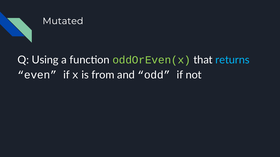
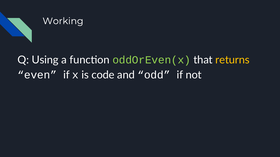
Mutated: Mutated -> Working (63, 21)
returns colour: light blue -> yellow (232, 60)
from: from -> code (103, 75)
